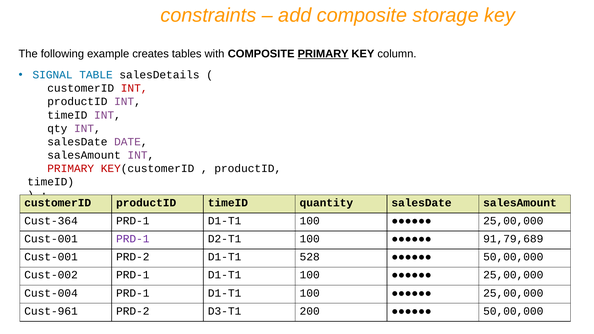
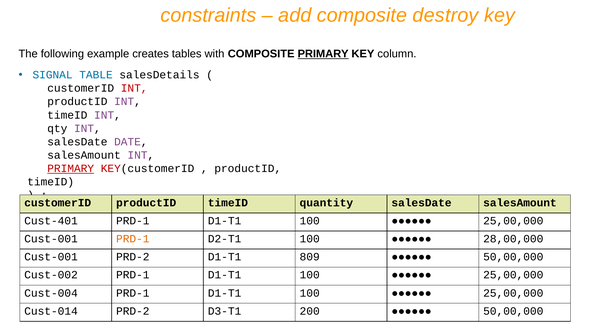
storage: storage -> destroy (446, 15)
PRIMARY underline: none -> present (71, 169)
Cust-364: Cust-364 -> Cust-401 (51, 221)
PRD-1 colour: purple -> orange (133, 239)
91,79,689: 91,79,689 -> 28,00,000 (513, 239)
528: 528 -> 809 (310, 257)
Cust-961: Cust-961 -> Cust-014 (51, 311)
